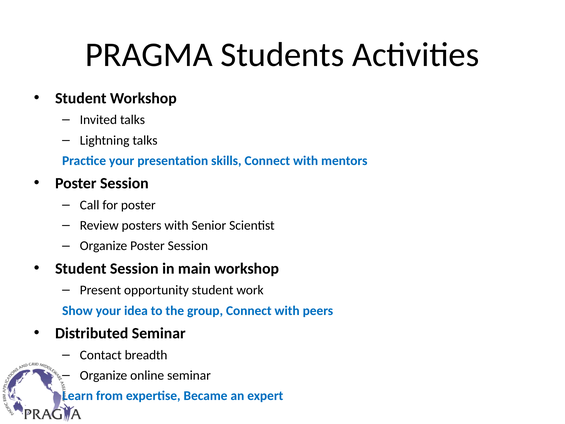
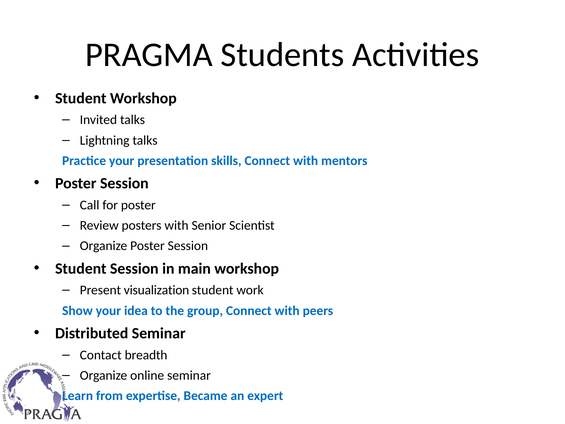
opportunity: opportunity -> visualization (157, 290)
